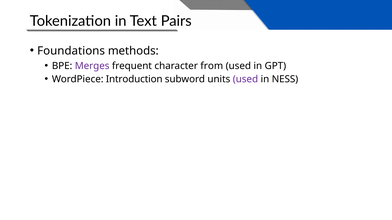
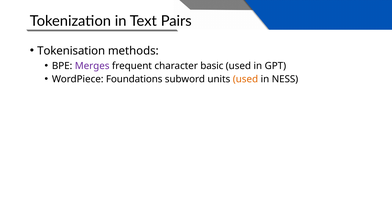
Foundations: Foundations -> Tokenisation (71, 51)
from: from -> basic (212, 66)
Introduction: Introduction -> Foundations (134, 79)
used colour: purple -> orange (245, 79)
